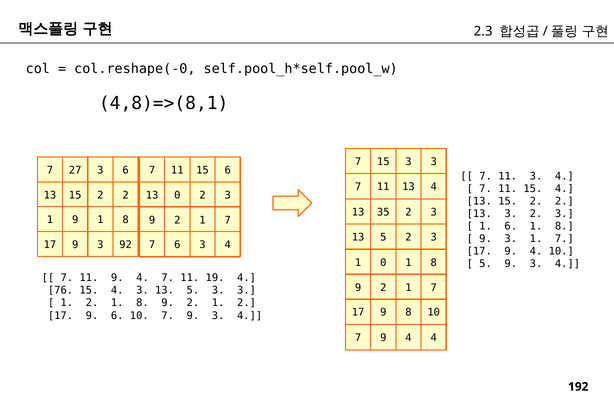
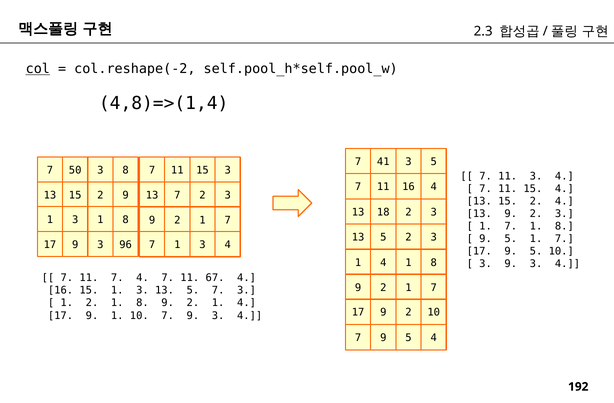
col underline: none -> present (38, 69)
col.reshape(-0: col.reshape(-0 -> col.reshape(-2 (135, 69)
4,8)=>(8,1: 4,8)=>(8,1 -> 4,8)=>(1,4 (164, 103)
7 15: 15 -> 41 (383, 162)
3: 3 -> 5 (434, 162)
27: 27 -> 50 (75, 171)
3 6: 6 -> 8 (126, 171)
15 6: 6 -> 3 (228, 171)
11 13: 13 -> 16 (409, 187)
2: 2 -> 9 (126, 195)
13 0: 0 -> 7 (177, 195)
2: 2 -> 4 (564, 201)
35: 35 -> 18 (383, 212)
13 3: 3 -> 9 (511, 214)
9: 9 -> 3 (75, 220)
6: 6 -> 7 (511, 226)
3: 3 -> 5 (511, 239)
92: 92 -> 96 (126, 245)
6: 6 -> 1 (177, 245)
17 9 4: 4 -> 5 (536, 252)
0: 0 -> 4 (383, 263)
5: 5 -> 3 (486, 264)
11 9: 9 -> 7 (117, 278)
19: 19 -> 67 (215, 278)
76: 76 -> 16 (61, 291)
4: 4 -> 1 (117, 291)
13 5 3: 3 -> 7 (218, 291)
2 1 2: 2 -> 4 (247, 303)
17 9 8: 8 -> 2 (409, 313)
17 9 6: 6 -> 1 (117, 316)
7 9 4: 4 -> 5 (409, 338)
